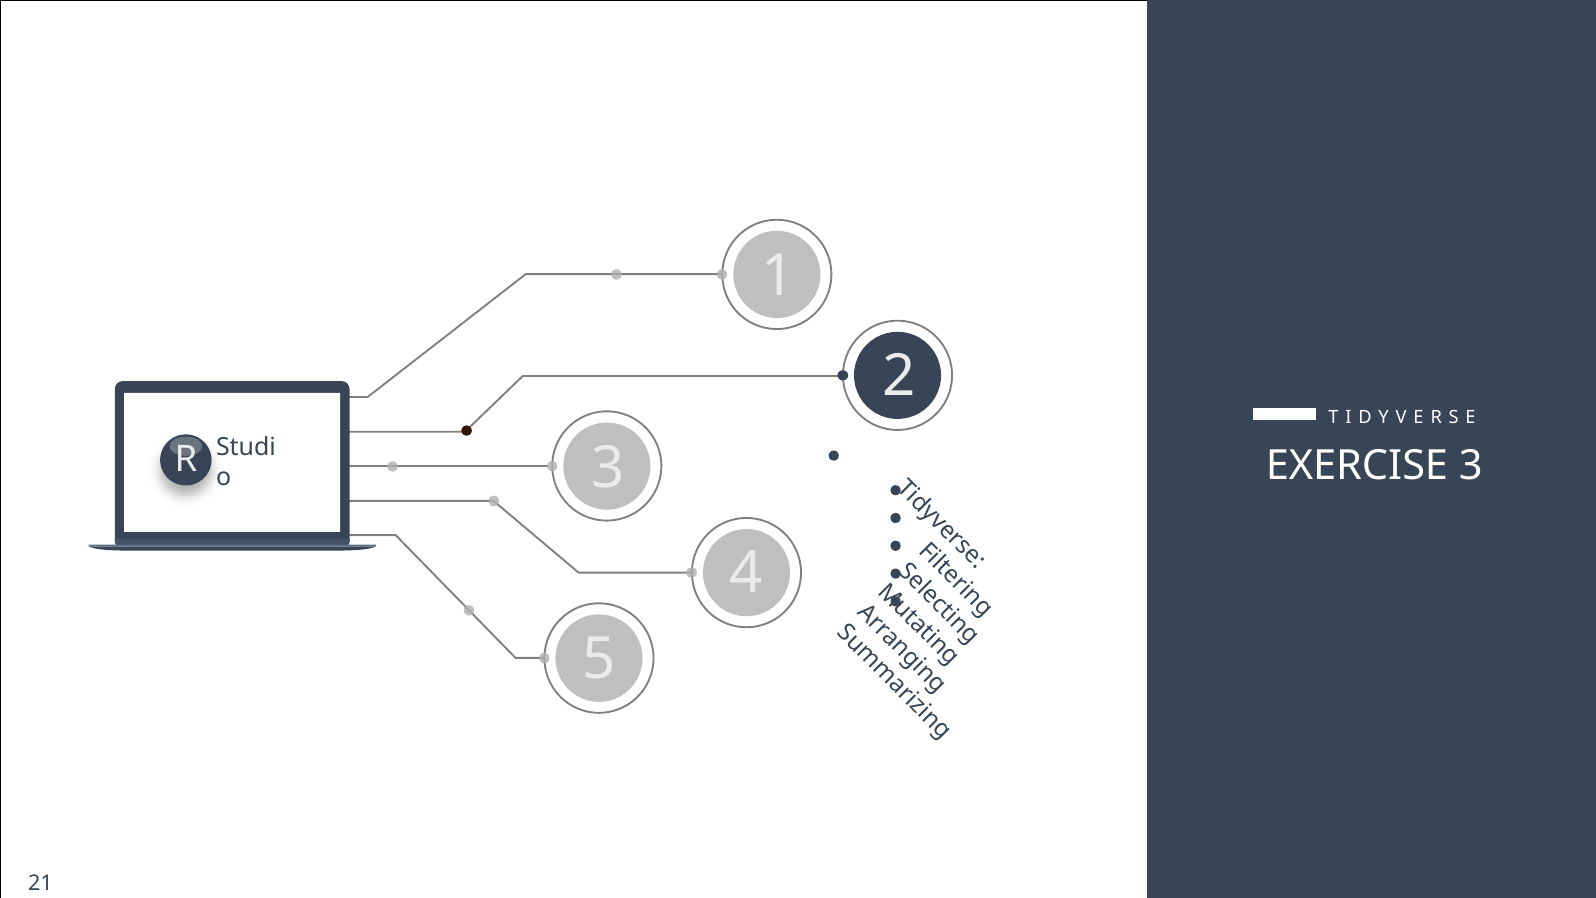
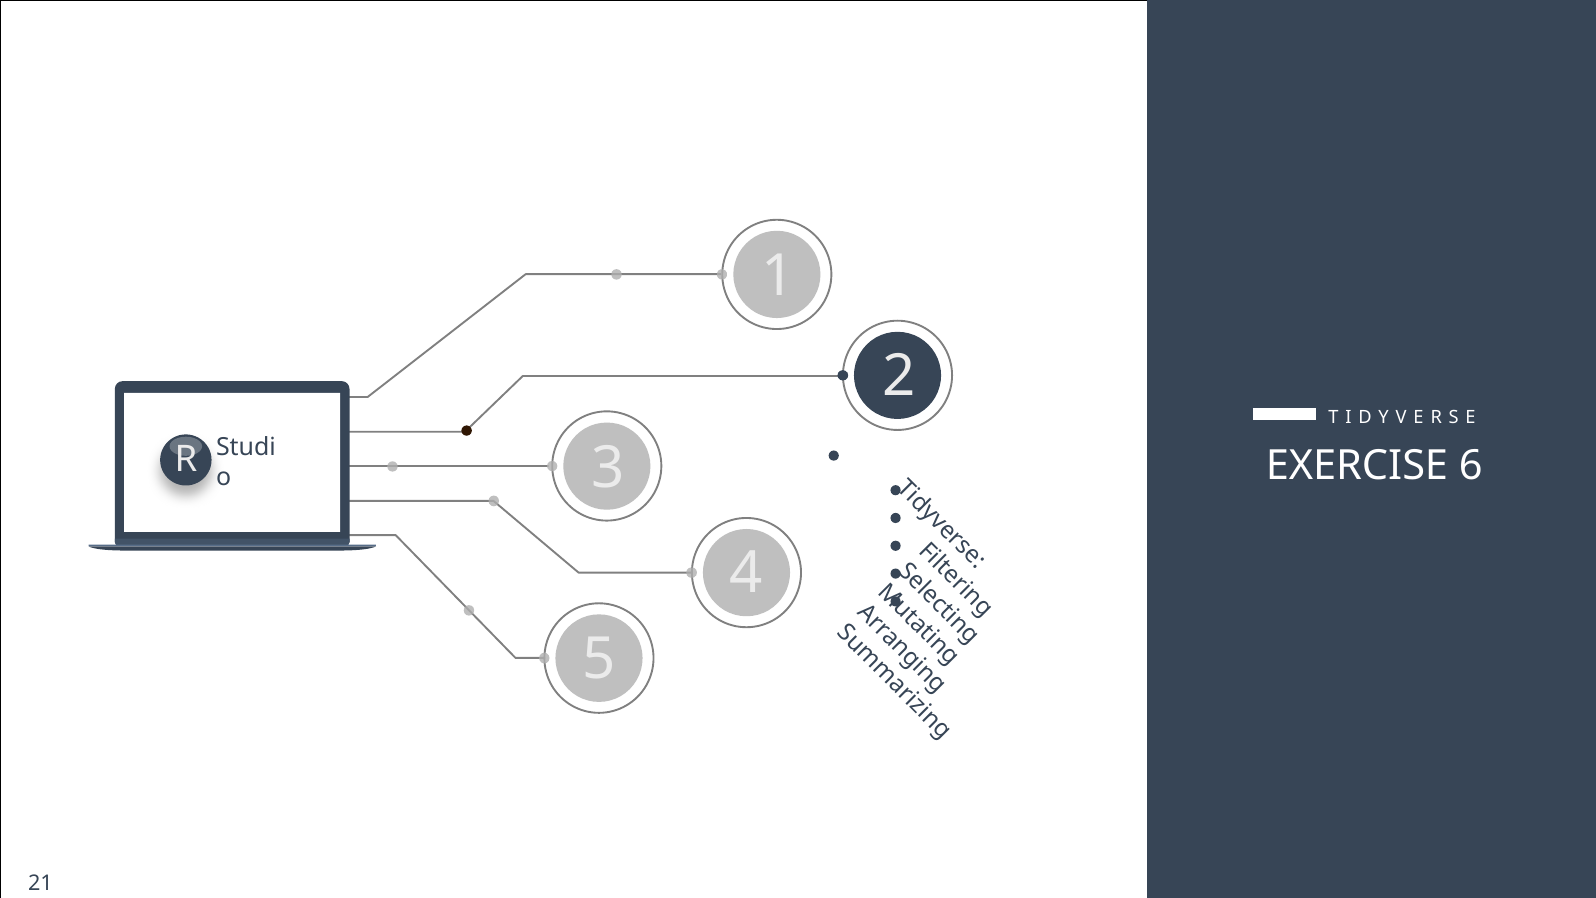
EXERCISE 3: 3 -> 6 (1471, 465)
